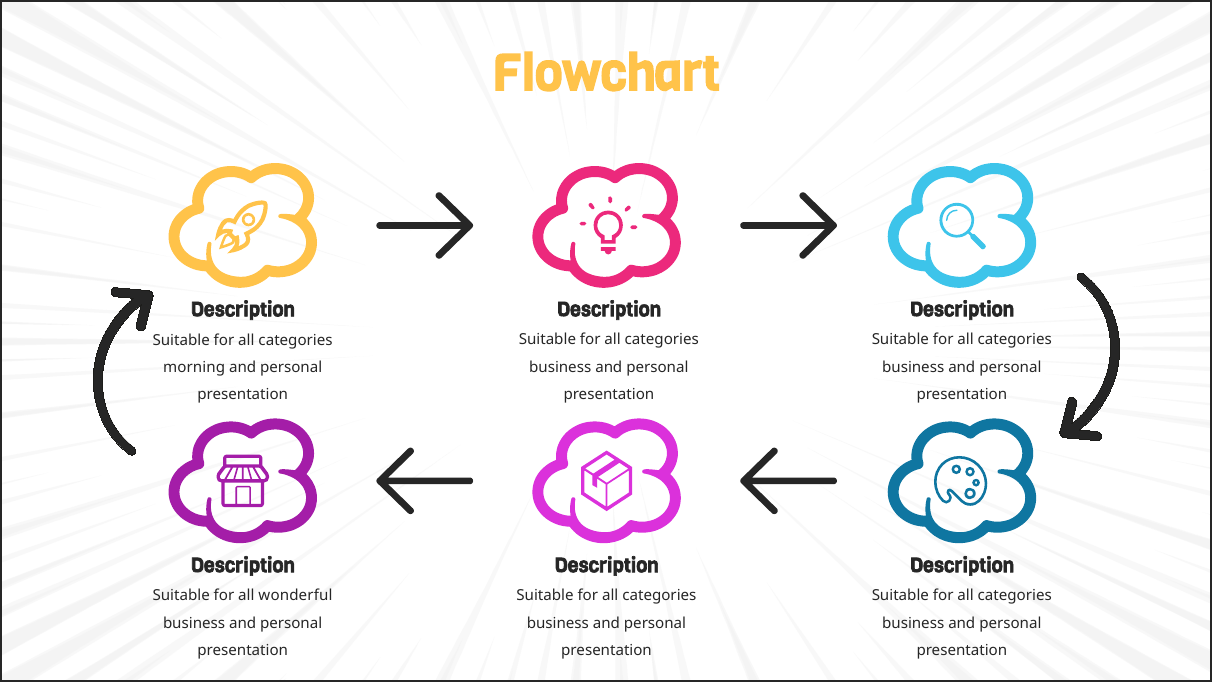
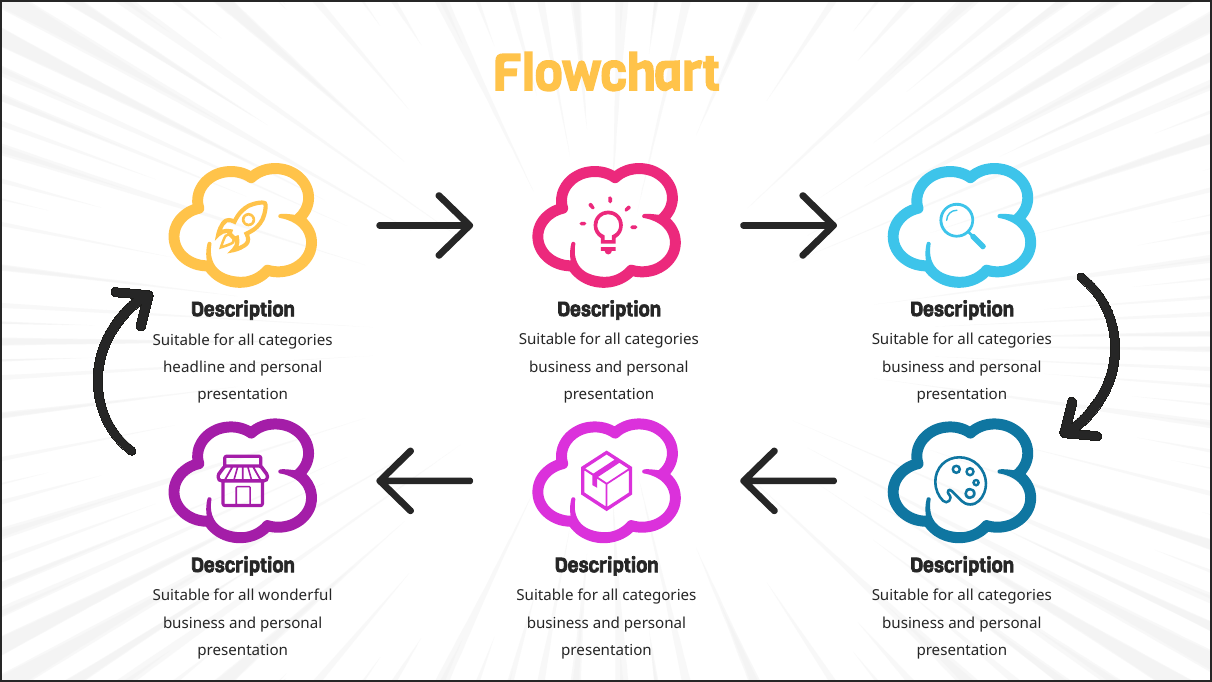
morning: morning -> headline (194, 367)
